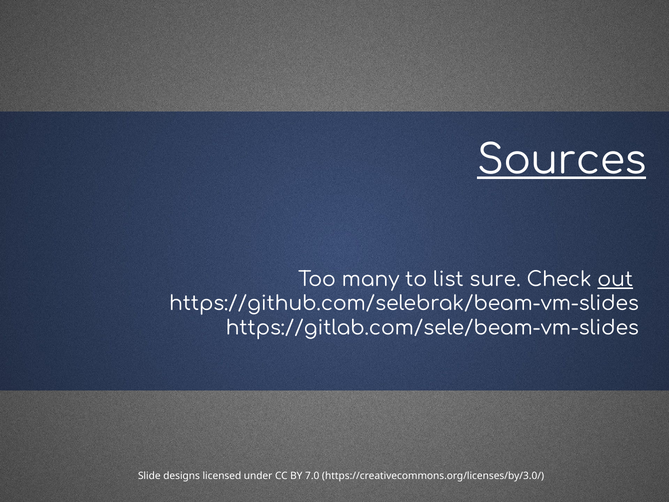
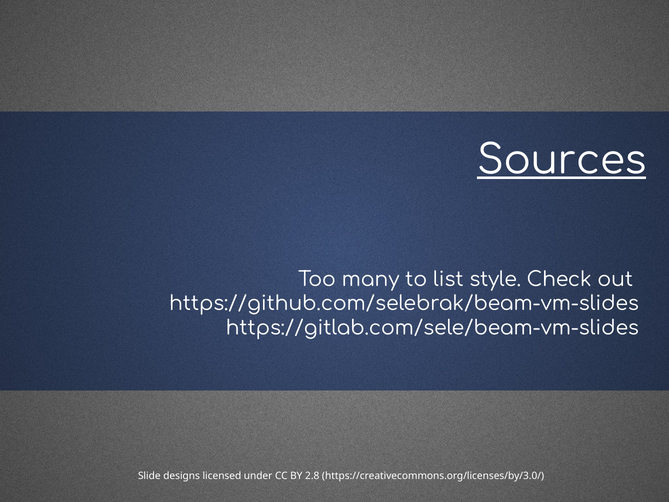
sure: sure -> style (495, 279)
out underline: present -> none (615, 279)
7.0: 7.0 -> 2.8 (312, 476)
